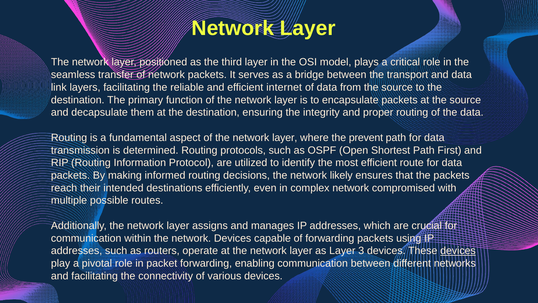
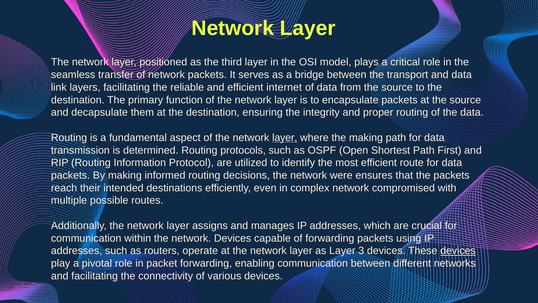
layer underline: none -> present (285, 137)
the prevent: prevent -> making (366, 137)
likely: likely -> were (341, 175)
